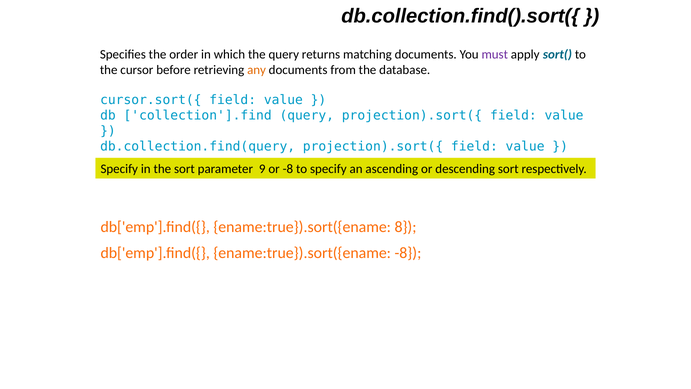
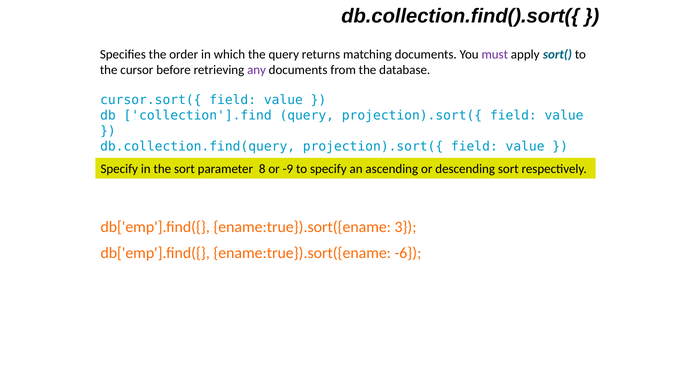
any colour: orange -> purple (257, 70)
9: 9 -> 8 (262, 169)
or -8: -8 -> -9 (288, 169)
8: 8 -> 3 (406, 227)
ename:true}).sort({ename -8: -8 -> -6 (408, 253)
